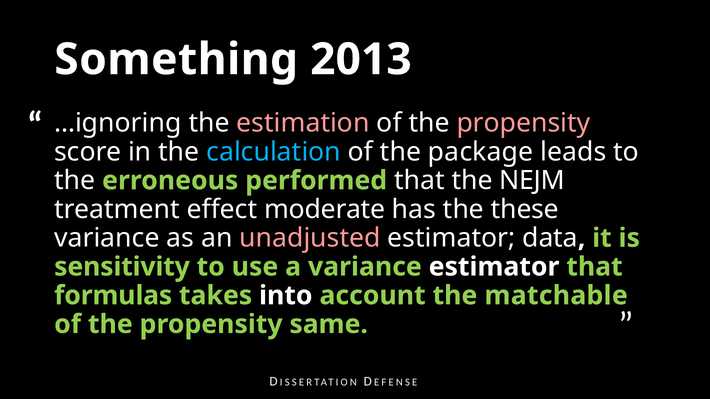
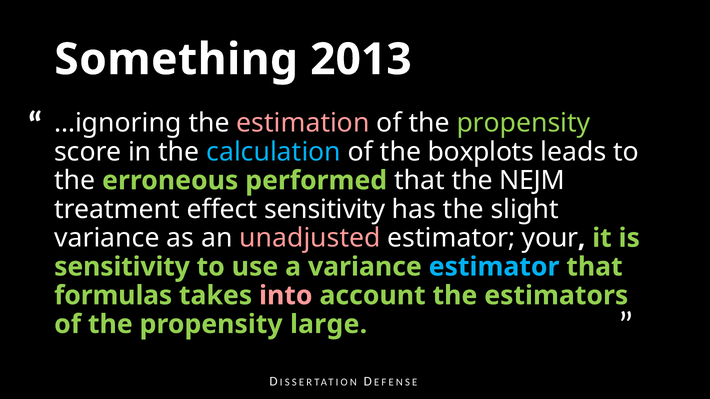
propensity colour: pink -> light green (523, 123)
package: package -> boxplots (481, 152)
effect moderate: moderate -> sensitivity (325, 209)
these: these -> slight (525, 209)
data: data -> your (550, 238)
estimator colour: white -> light blue (494, 267)
into colour: white -> pink (286, 296)
matchable: matchable -> estimators (556, 296)
same: same -> large (329, 325)
